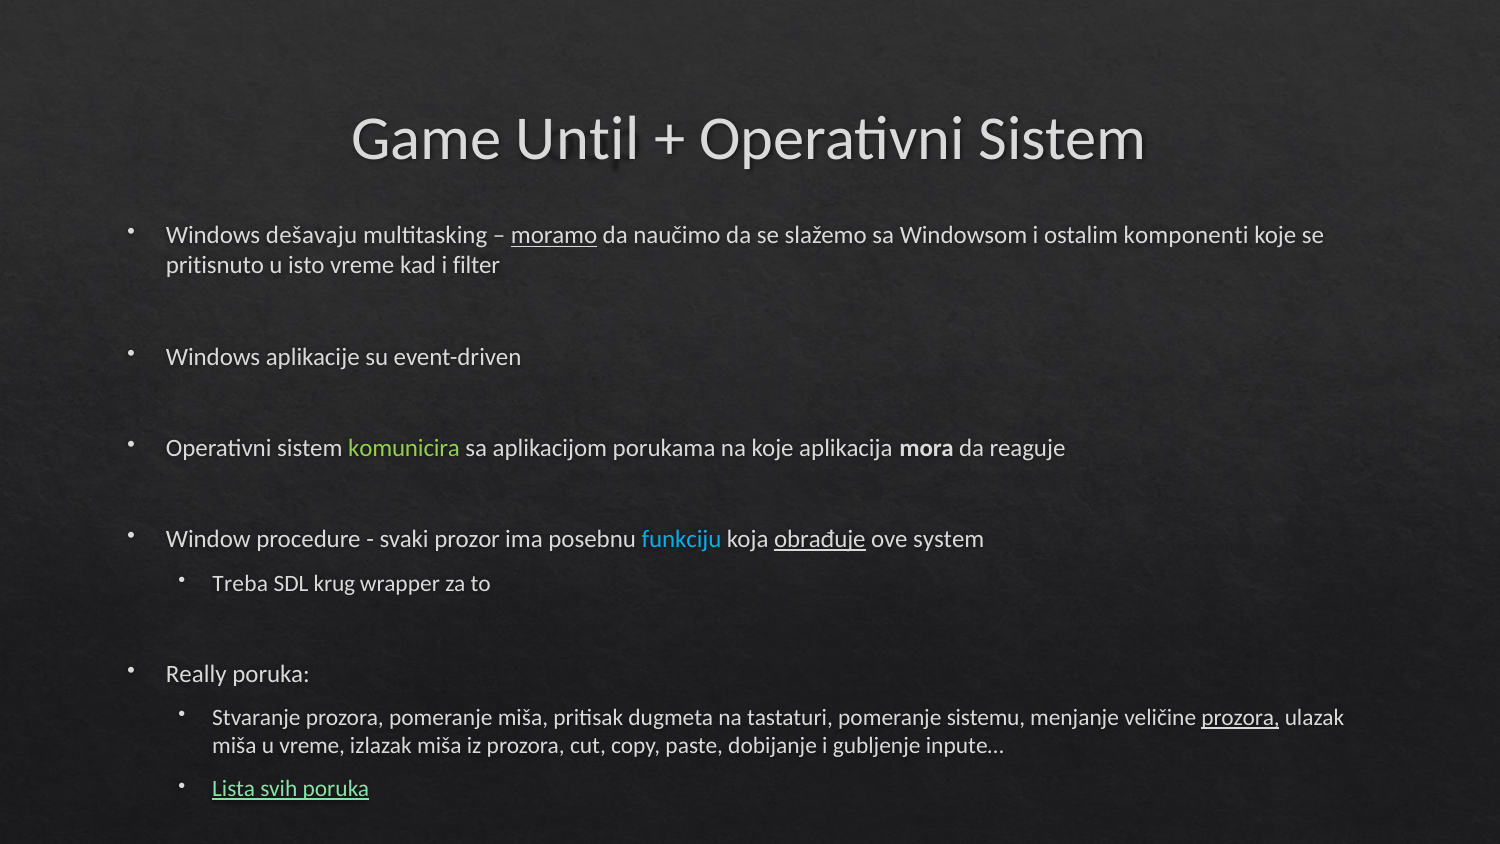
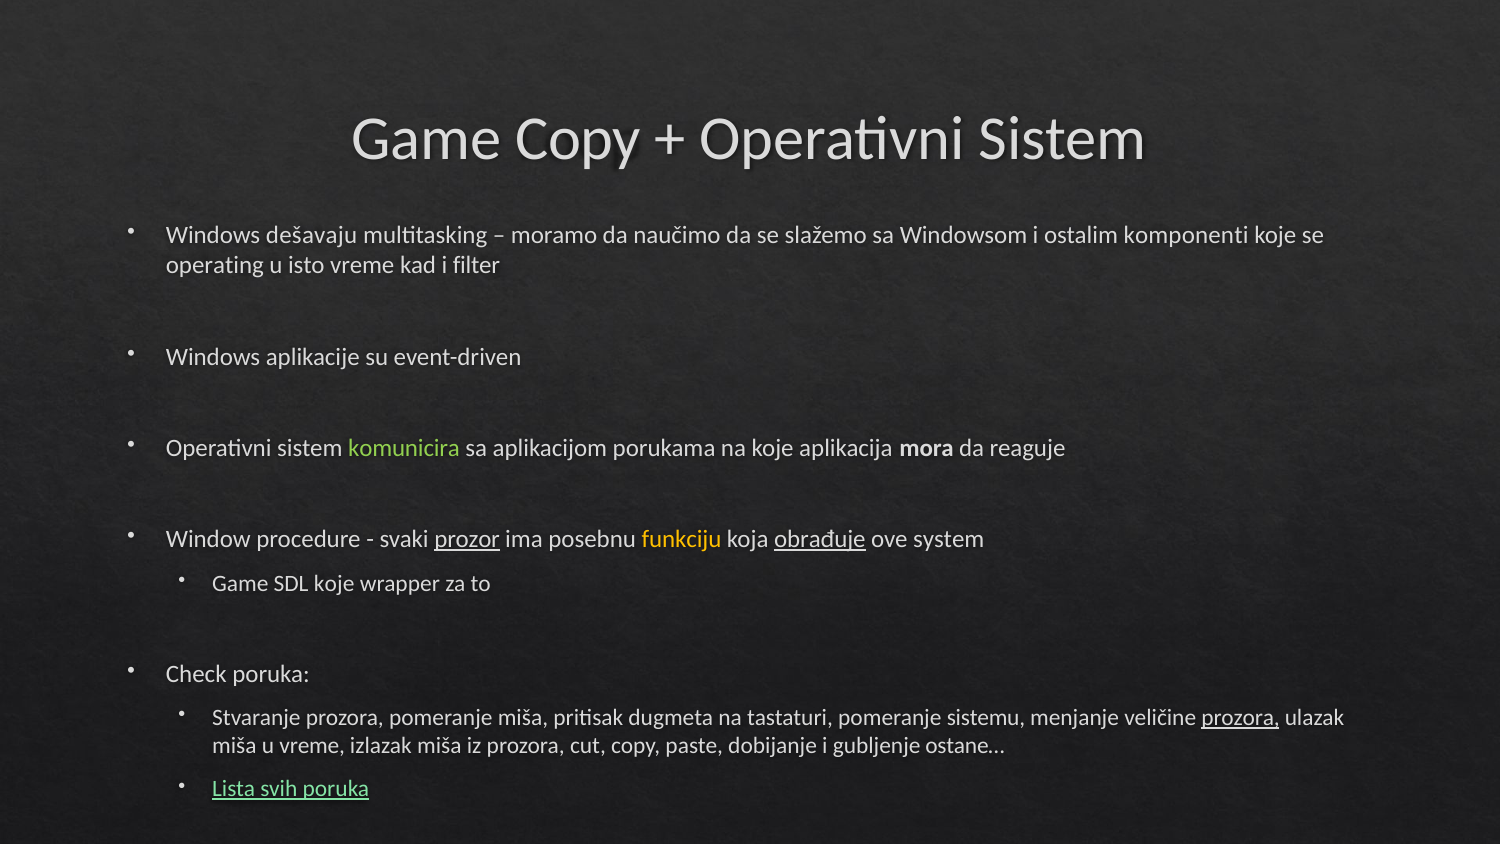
Game Until: Until -> Copy (578, 139)
moramo underline: present -> none (554, 235)
pritisnuto: pritisnuto -> operating (215, 265)
prozor underline: none -> present (467, 539)
funkciju colour: light blue -> yellow (682, 539)
Treba: Treba -> Game (240, 583)
SDL krug: krug -> koje (334, 583)
Really: Really -> Check (196, 674)
inpute…: inpute… -> ostane… (965, 746)
